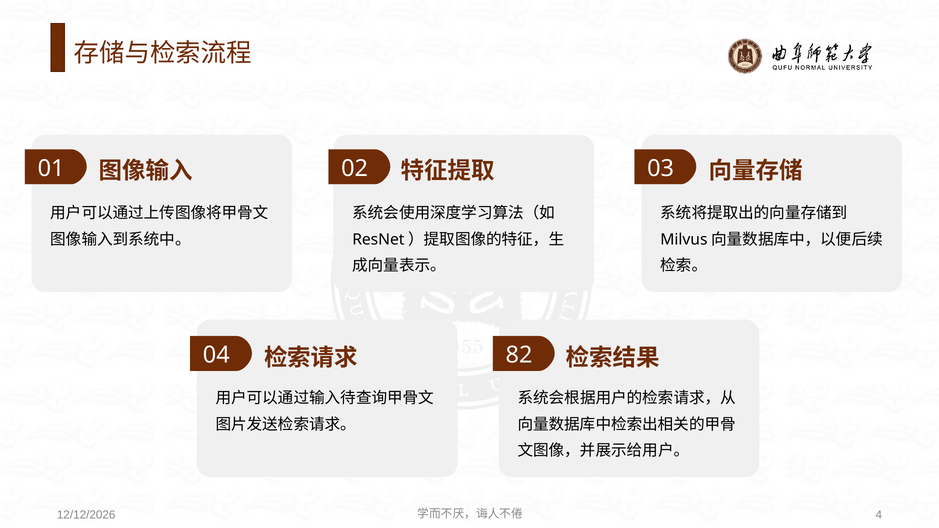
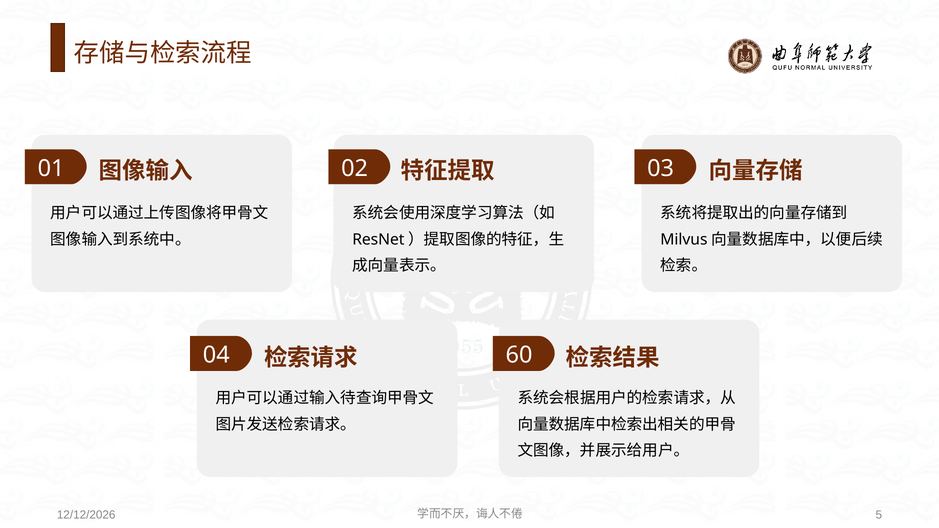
82: 82 -> 60 (519, 355)
4: 4 -> 5 (879, 515)
